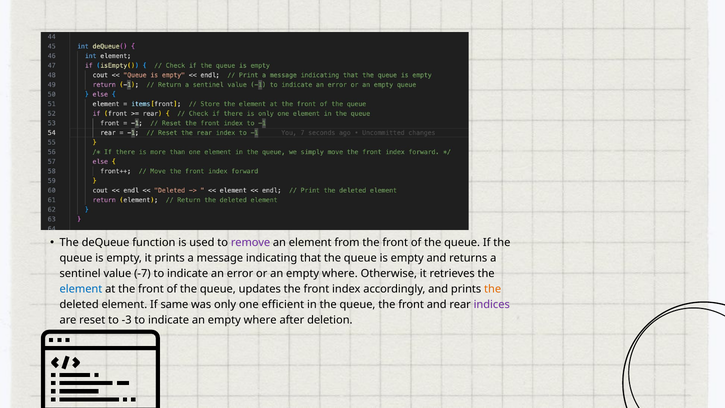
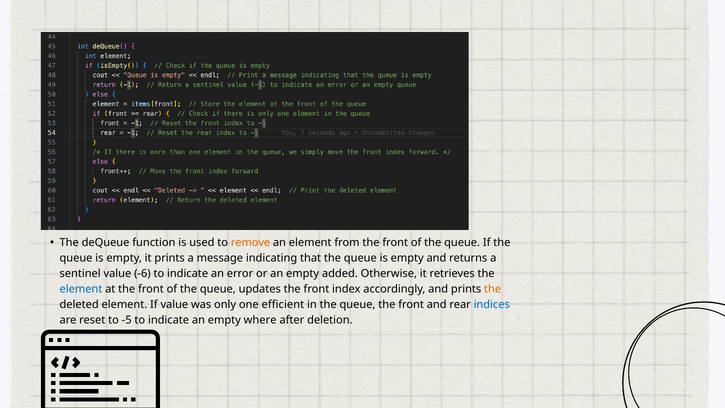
remove colour: purple -> orange (251, 242)
-7: -7 -> -6 (142, 273)
or an empty where: where -> added (340, 273)
If same: same -> value (174, 304)
indices colour: purple -> blue (492, 304)
-3: -3 -> -5 (127, 320)
